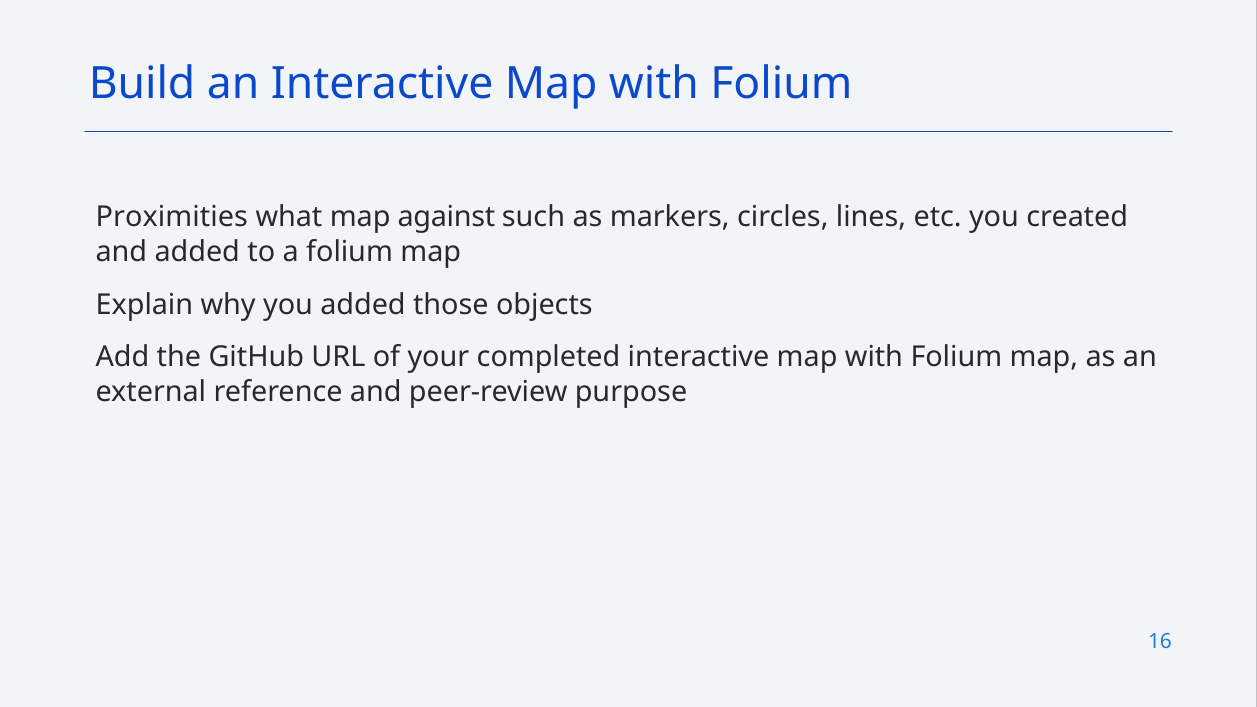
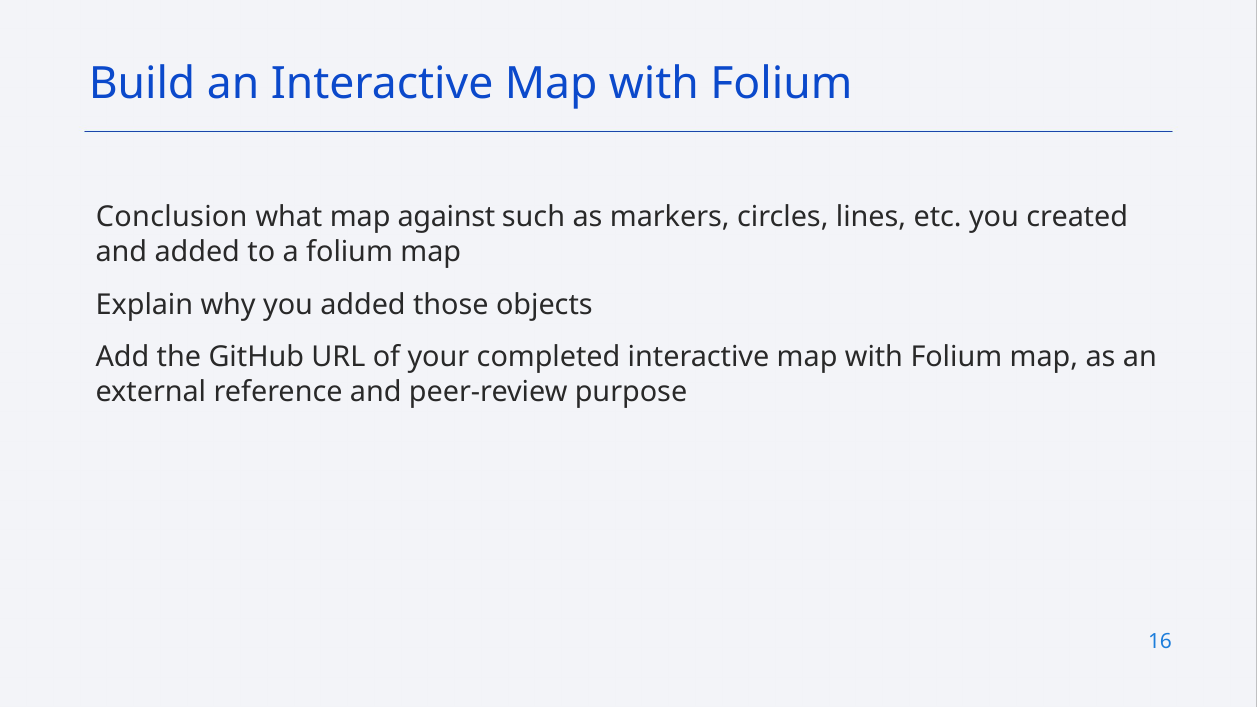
Proximities: Proximities -> Conclusion (172, 217)
